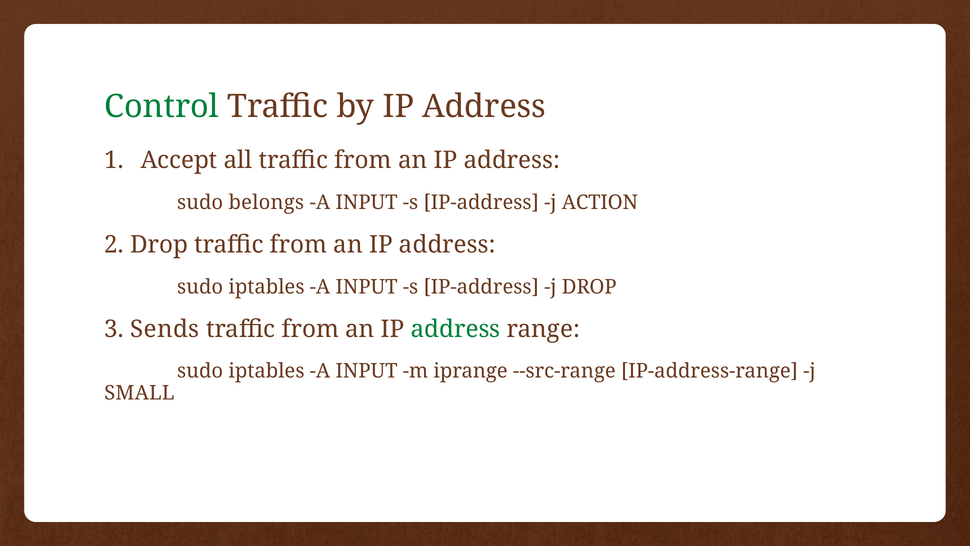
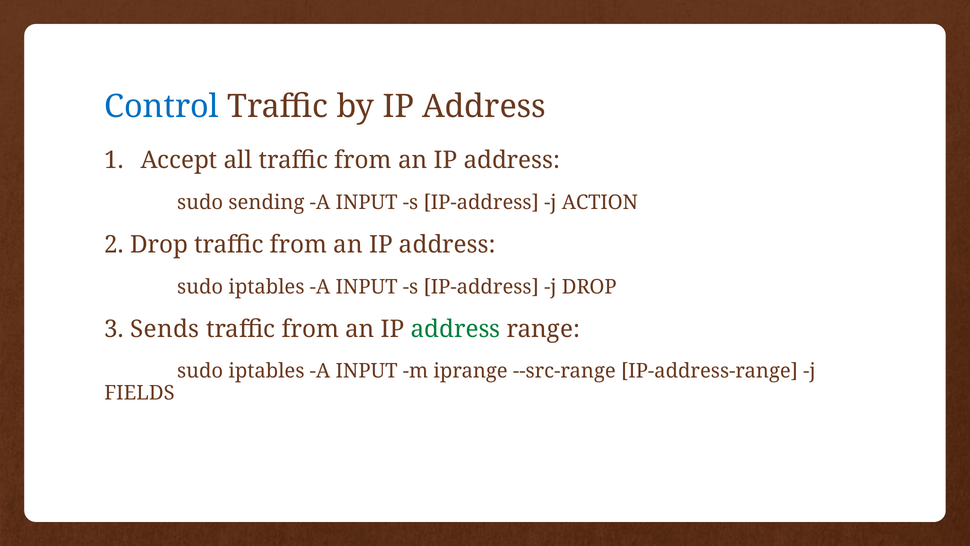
Control colour: green -> blue (162, 107)
belongs: belongs -> sending (266, 202)
SMALL: SMALL -> FIELDS (140, 393)
